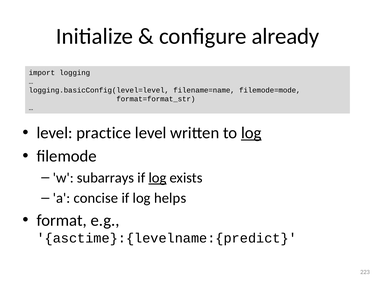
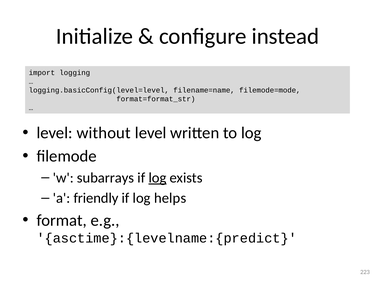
already: already -> instead (285, 36)
practice: practice -> without (104, 133)
log underline: present -> none (251, 133)
concise: concise -> friendly (96, 198)
